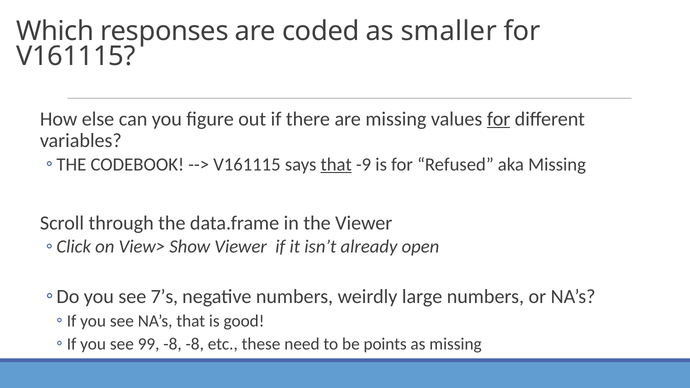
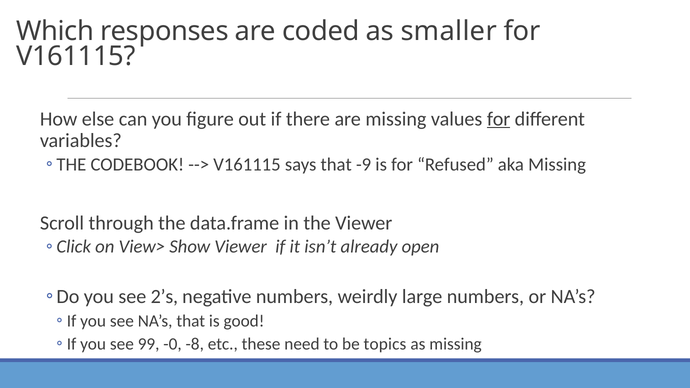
that underline: present -> none (336, 165)
7’s: 7’s -> 2’s (164, 297)
99 -8: -8 -> -0 (173, 344)
points: points -> topics (385, 344)
